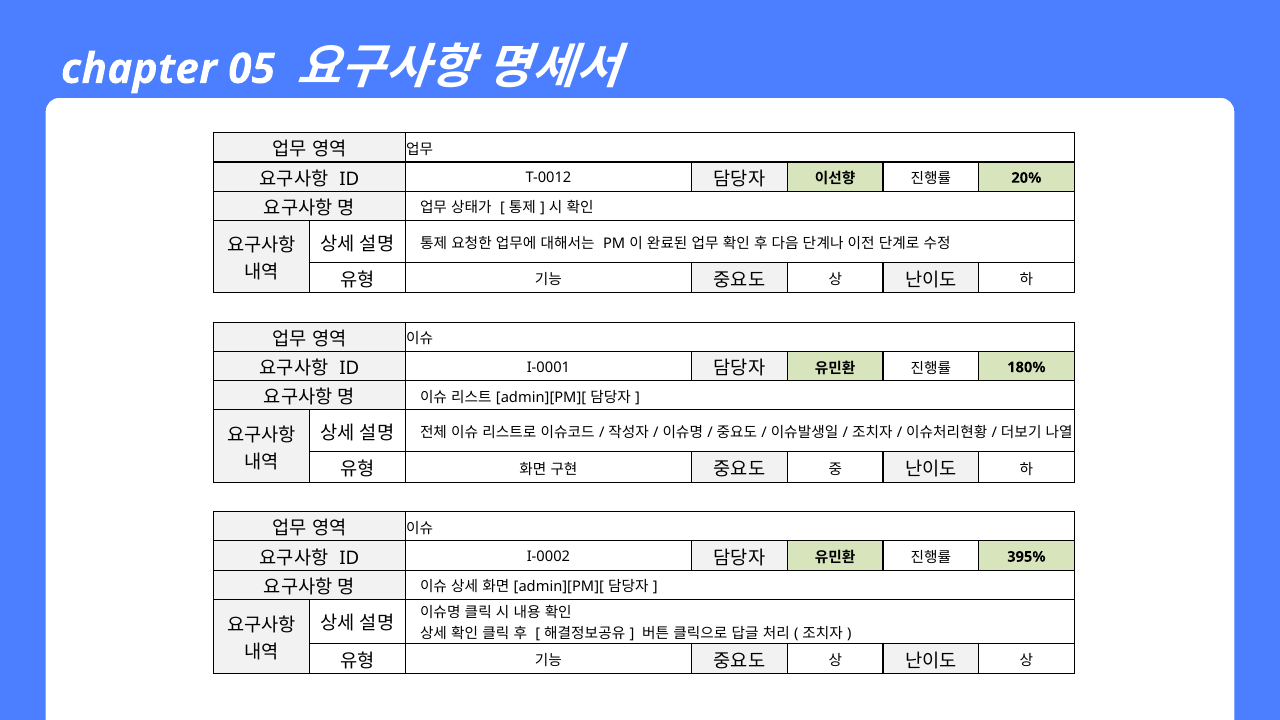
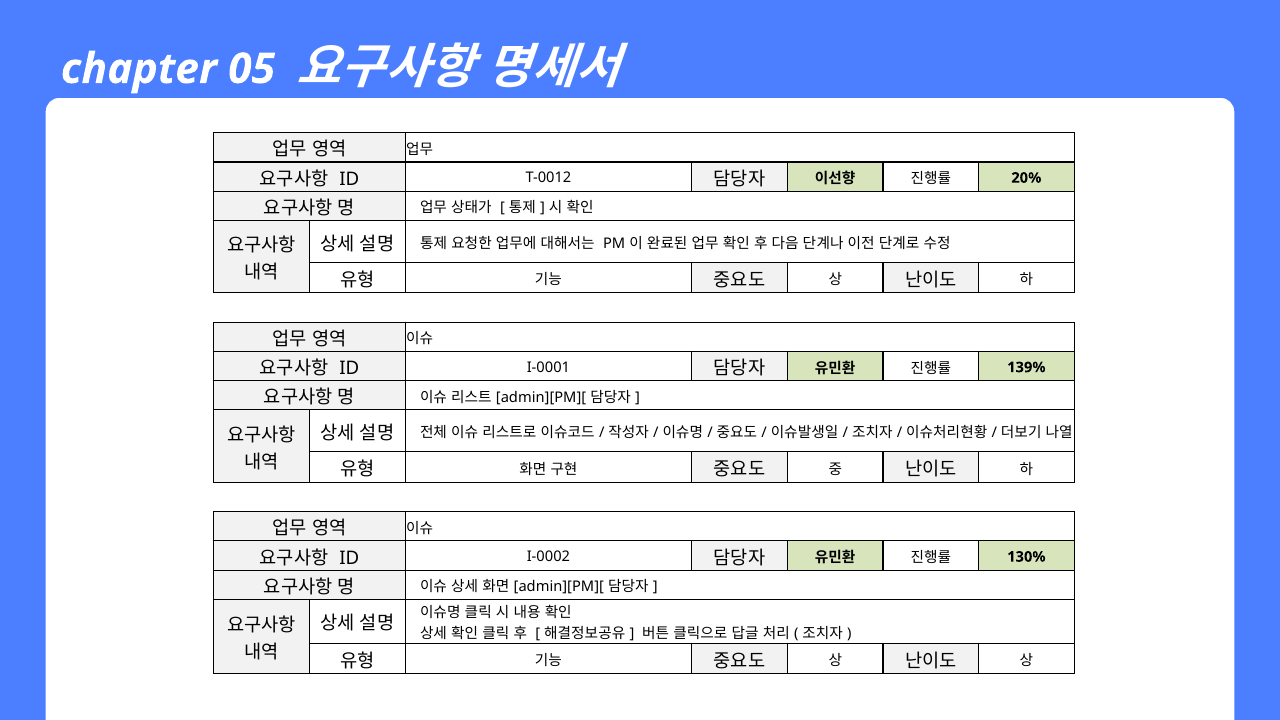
180%: 180% -> 139% (1026, 367)
395%: 395% -> 130% (1026, 557)
